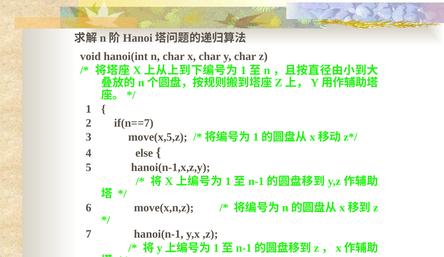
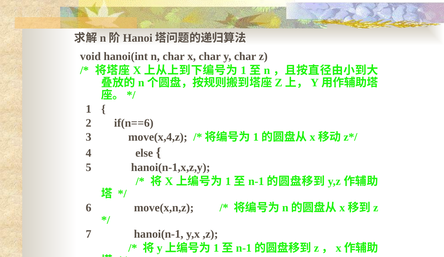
if(n==7: if(n==7 -> if(n==6 (134, 123)
move(x,5,z: move(x,5,z -> move(x,4,z (158, 137)
